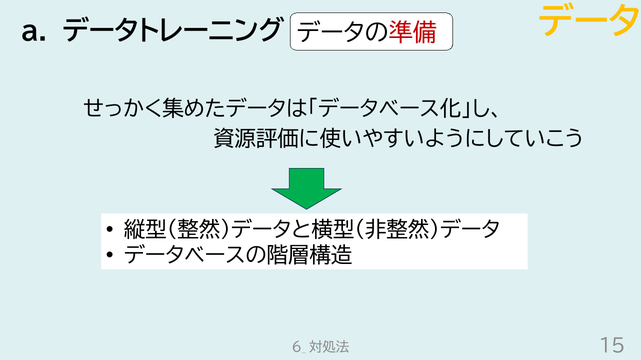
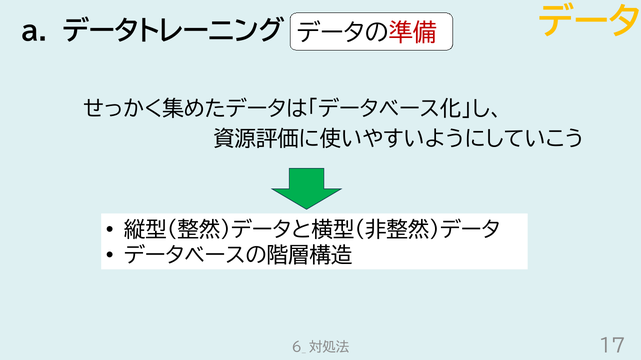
15: 15 -> 17 (612, 347)
